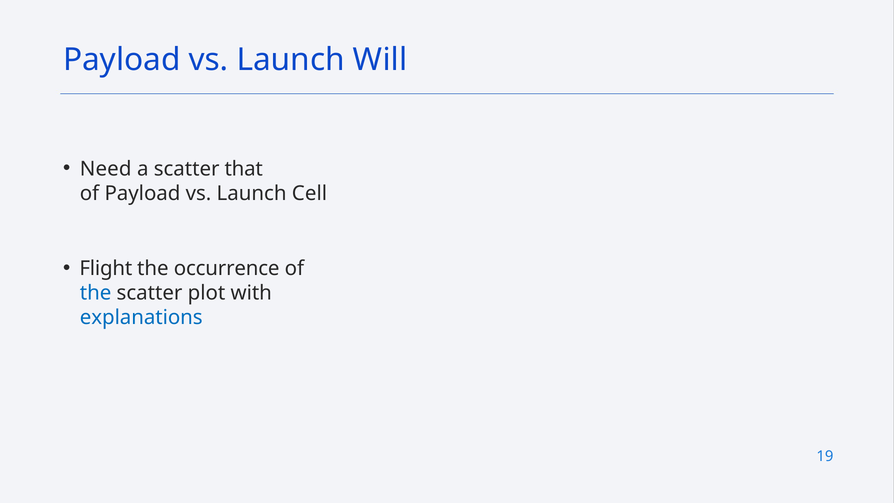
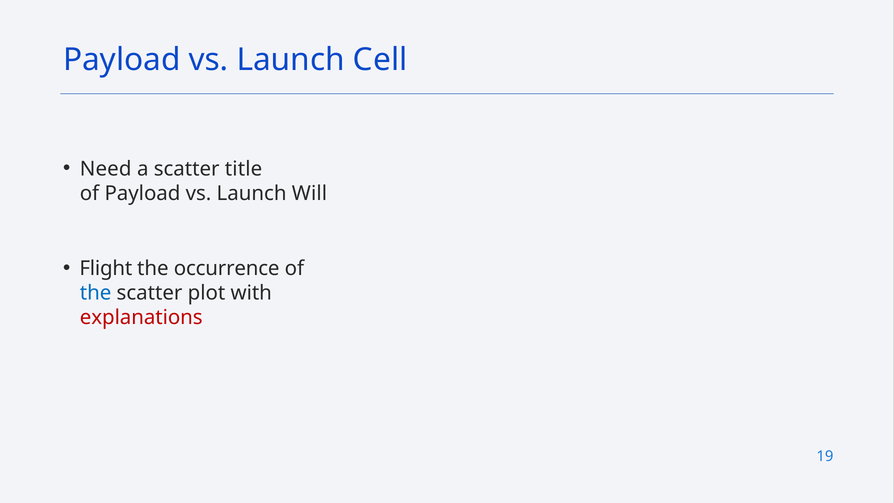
Will: Will -> Cell (380, 60)
that: that -> title (244, 169)
Cell: Cell -> Will (309, 193)
explanations colour: blue -> red (141, 318)
